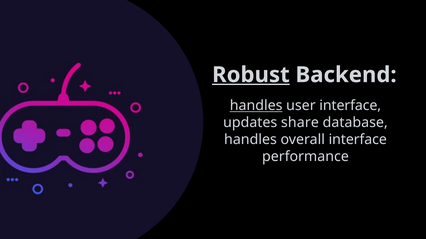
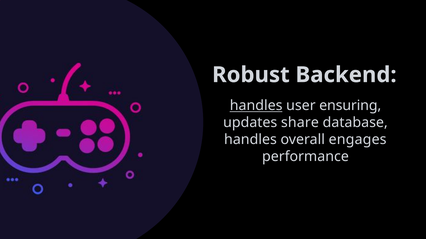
Robust underline: present -> none (251, 75)
user interface: interface -> ensuring (350, 106)
overall interface: interface -> engages (358, 140)
